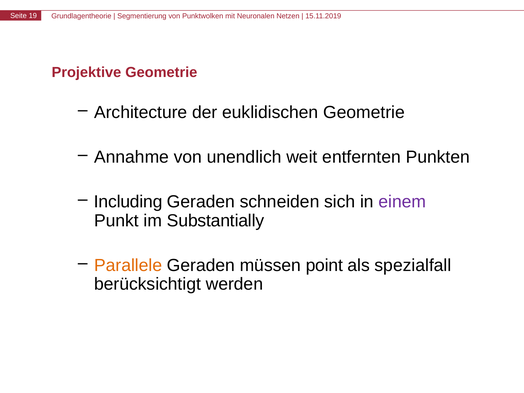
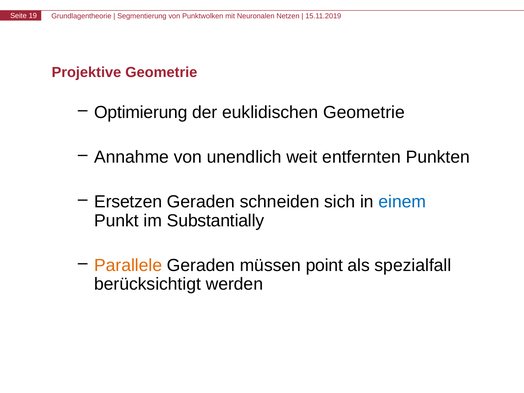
Architecture: Architecture -> Optimierung (141, 112)
Including: Including -> Ersetzen (128, 202)
einem colour: purple -> blue (402, 202)
